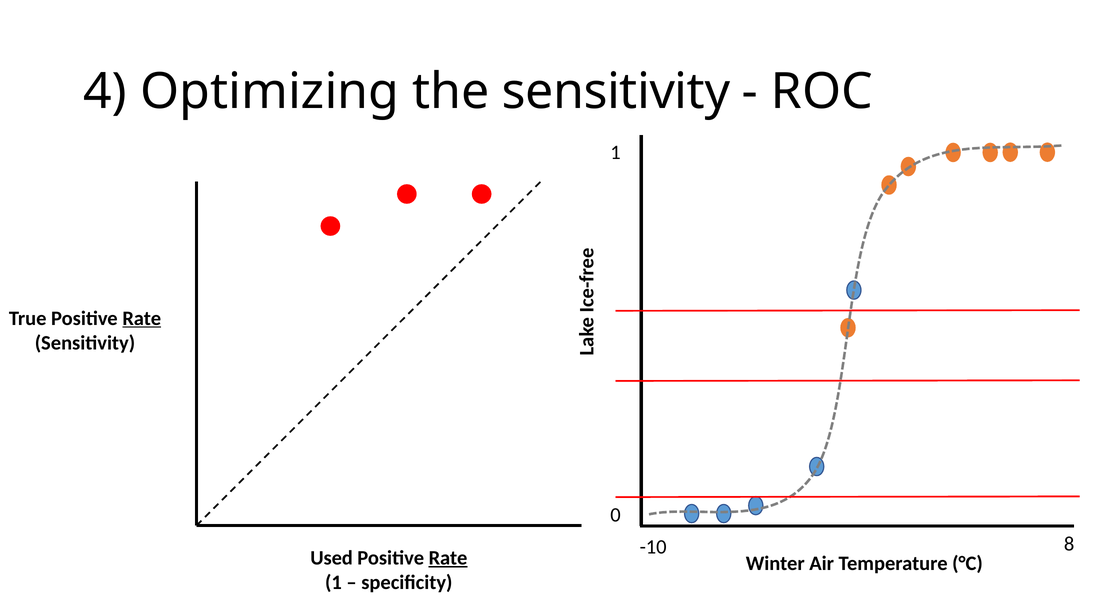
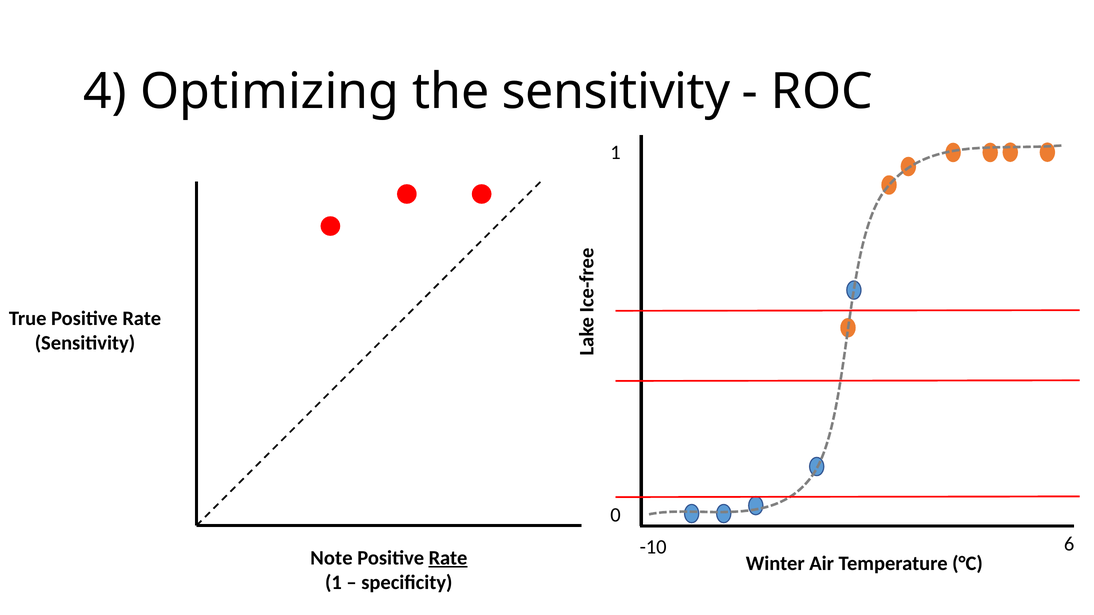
Rate underline: present -> none (142, 318)
8: 8 -> 6 (1069, 544)
Used: Used -> Note (331, 558)
